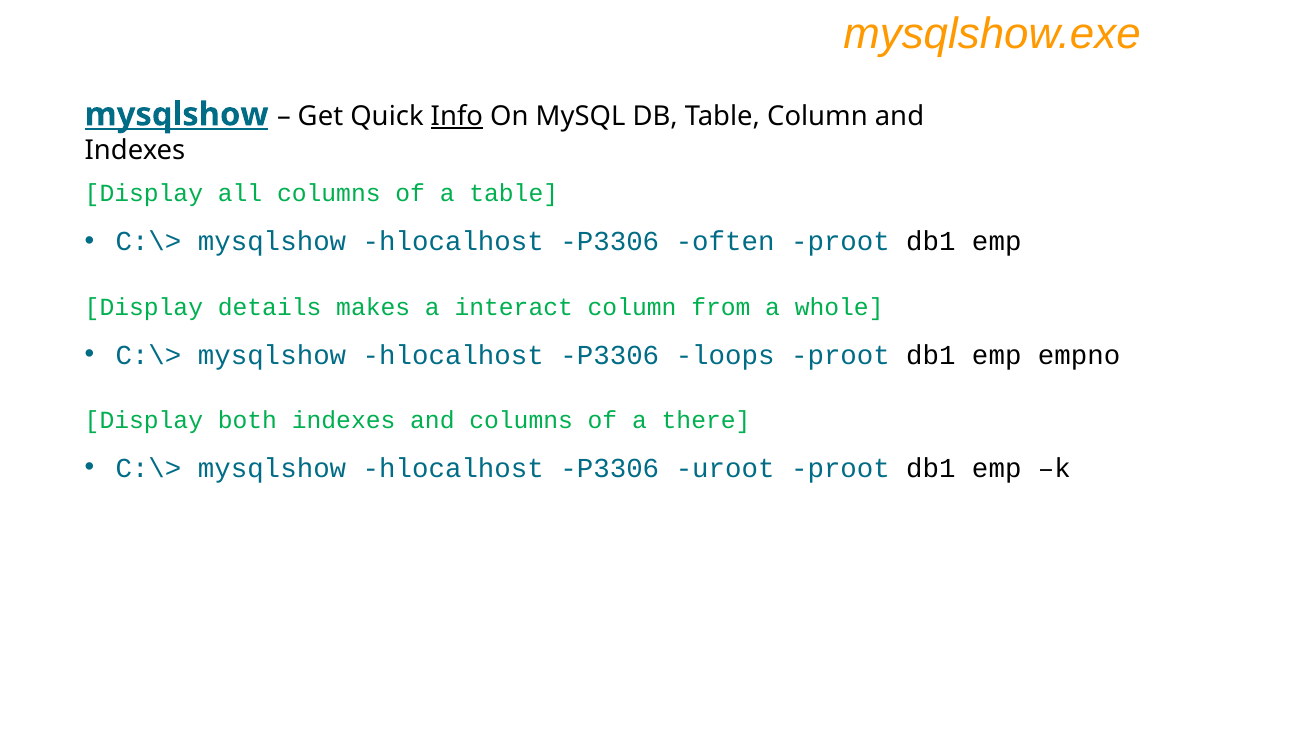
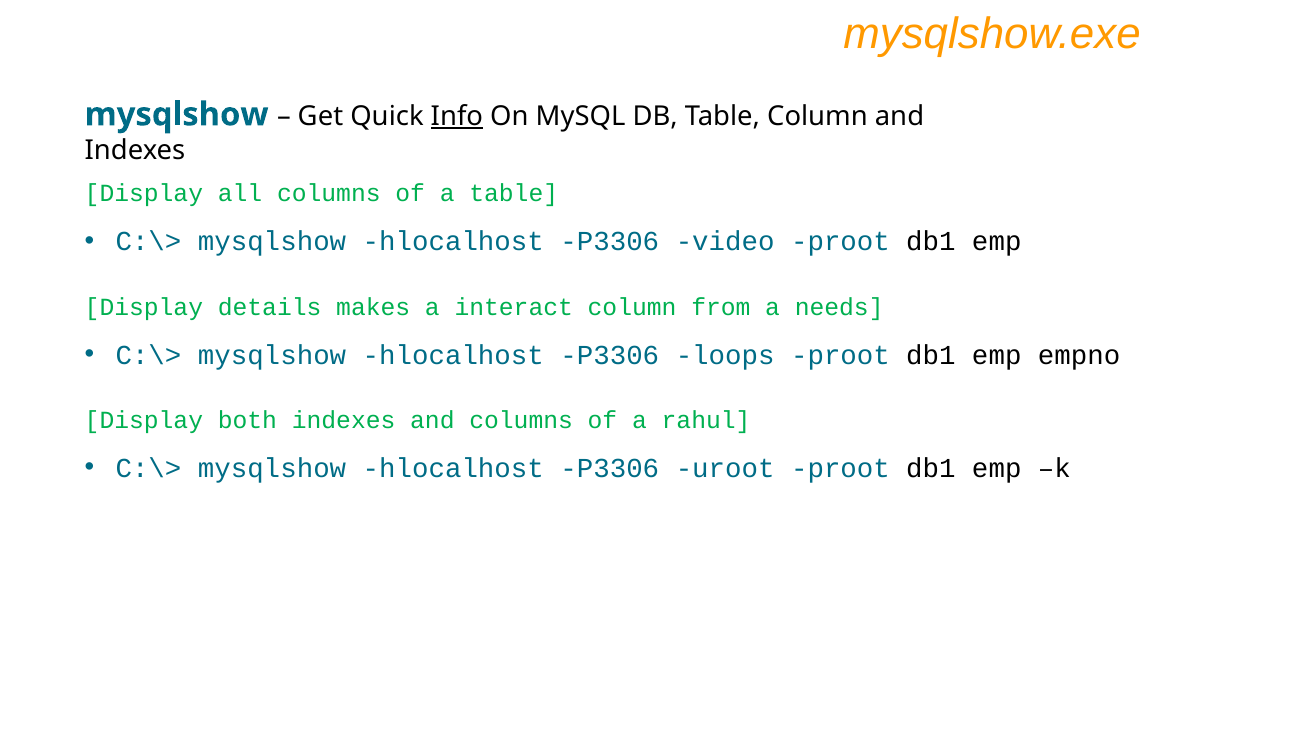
mysqlshow underline: present -> none (177, 114)
often: often -> video (725, 241)
whole: whole -> needs (839, 307)
there: there -> rahul (706, 420)
